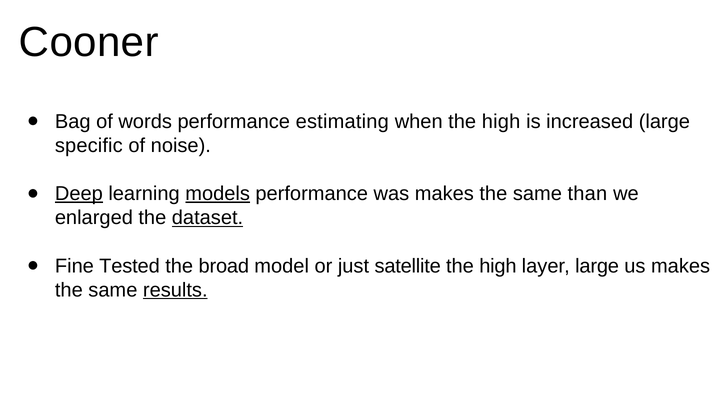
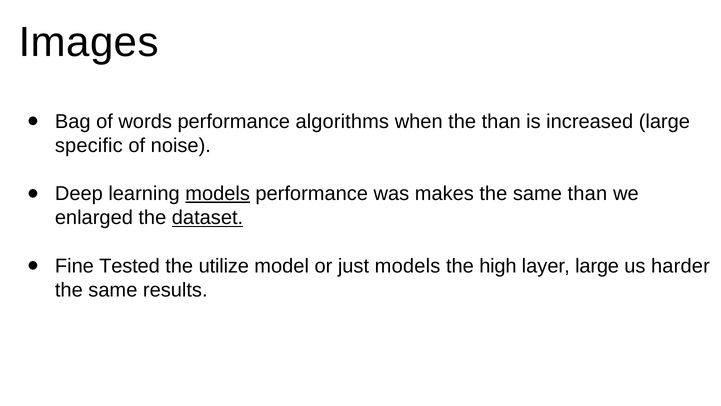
Cooner: Cooner -> Images (89, 42)
estimating: estimating -> algorithms (342, 121)
when the high: high -> than (501, 121)
Deep underline: present -> none (79, 194)
broad: broad -> utilize (224, 266)
just satellite: satellite -> models (408, 266)
us makes: makes -> harder (680, 266)
results underline: present -> none (175, 290)
